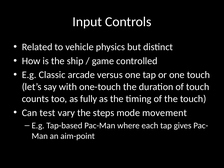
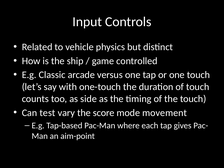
fully: fully -> side (89, 99)
steps: steps -> score (104, 113)
